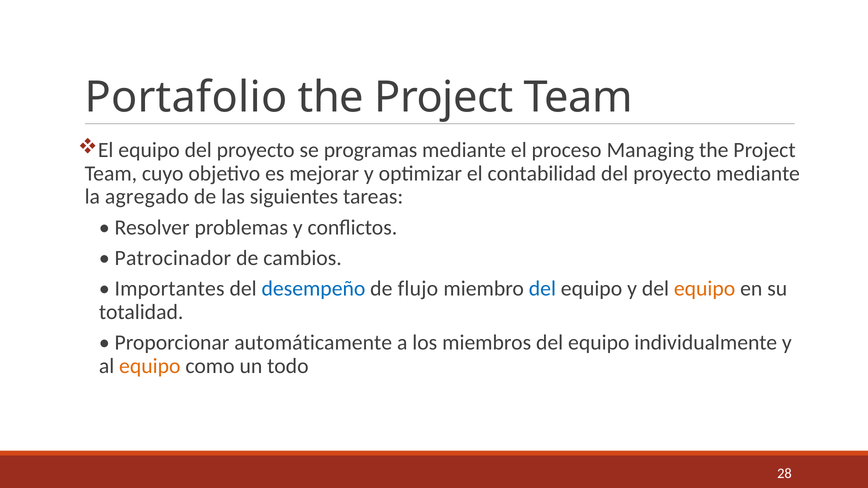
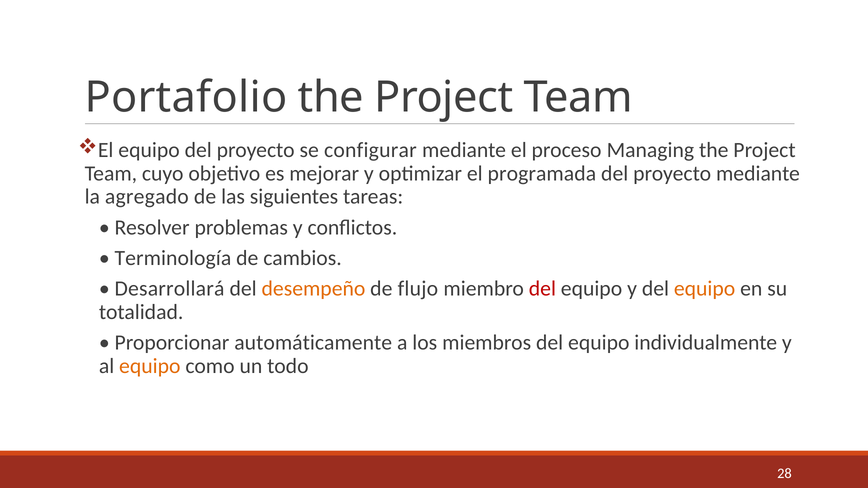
programas: programas -> configurar (370, 150)
contabilidad: contabilidad -> programada (542, 173)
Patrocinador: Patrocinador -> Terminología (173, 258)
Importantes: Importantes -> Desarrollará (170, 289)
desempeño colour: blue -> orange (313, 289)
del colour: blue -> red (542, 289)
